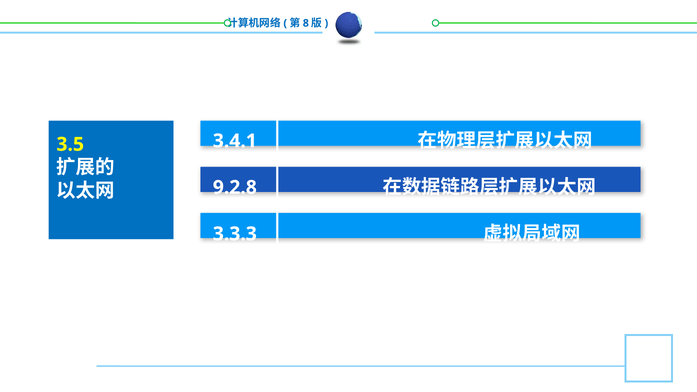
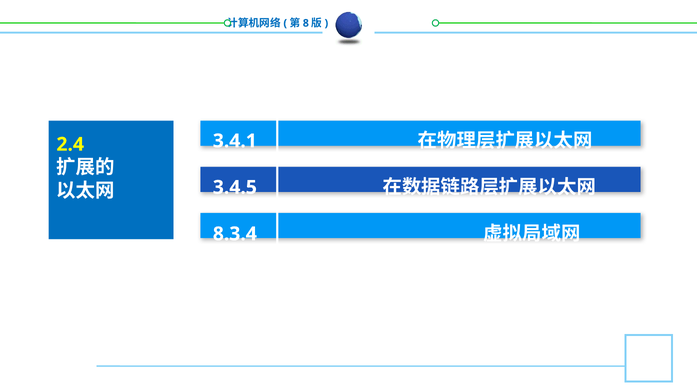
3.5: 3.5 -> 2.4 (70, 144)
9.2.8: 9.2.8 -> 3.4.5 (235, 187)
3.3.3: 3.3.3 -> 8.3.4 (235, 234)
